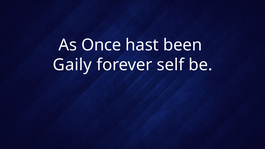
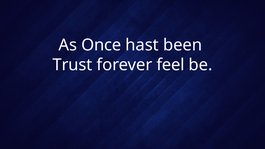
Gaily: Gaily -> Trust (72, 65)
self: self -> feel (171, 65)
